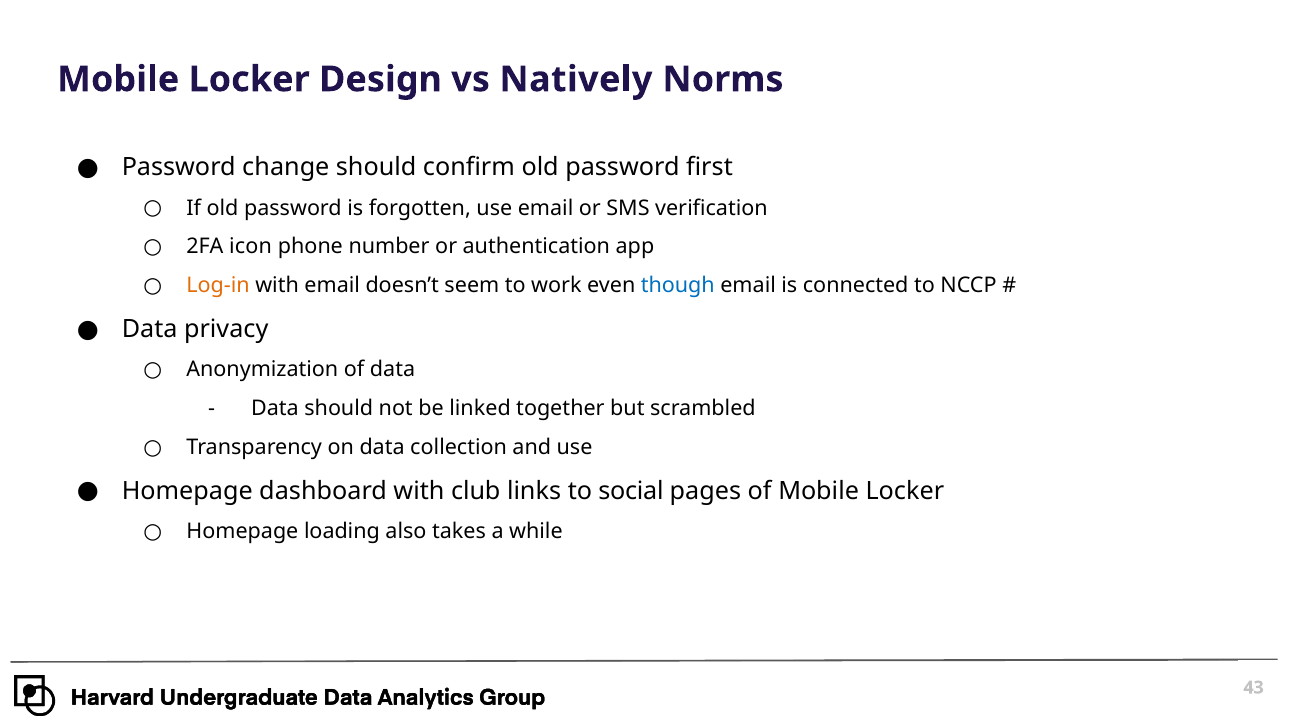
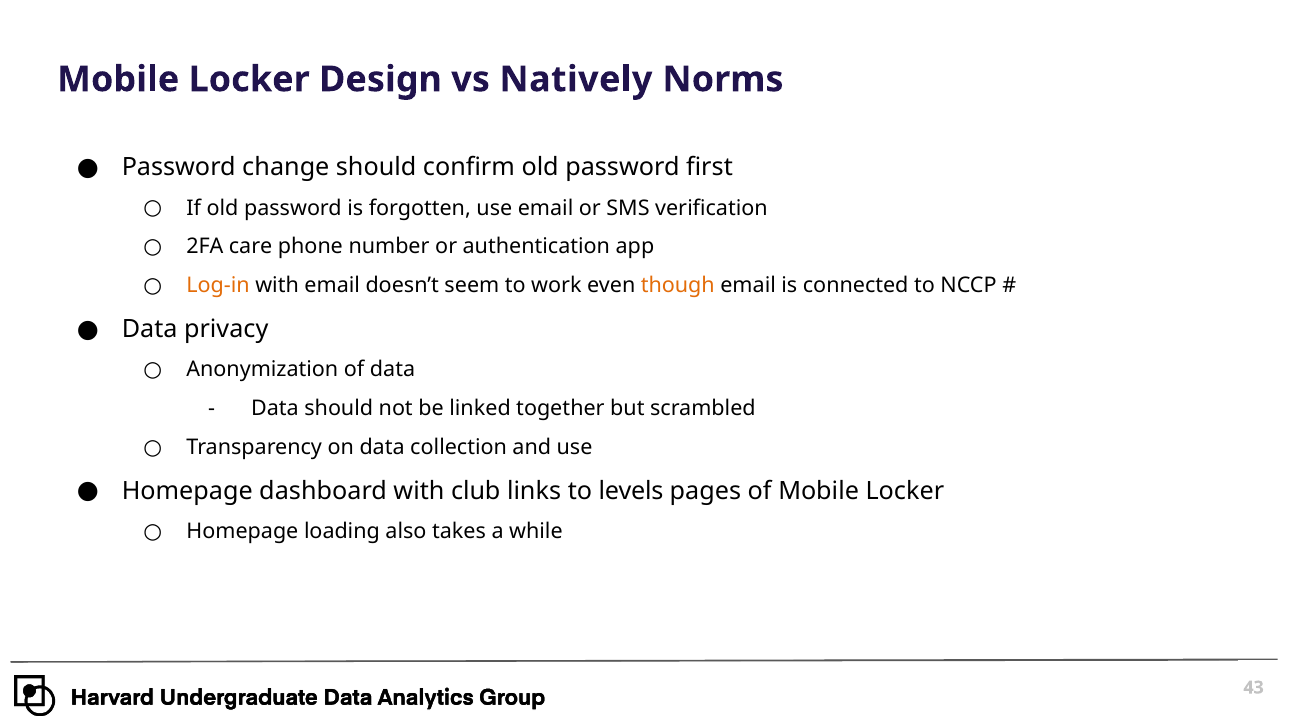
icon: icon -> care (251, 247)
though colour: blue -> orange (678, 286)
social: social -> levels (631, 491)
